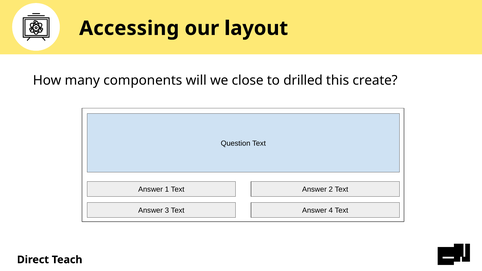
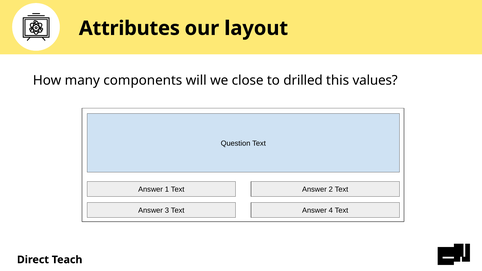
Accessing: Accessing -> Attributes (129, 28)
create: create -> values (375, 81)
